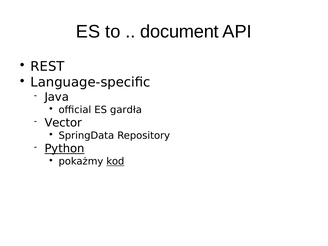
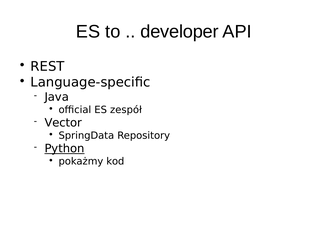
document: document -> developer (180, 32)
gardła: gardła -> zespół (126, 110)
kod underline: present -> none (115, 161)
